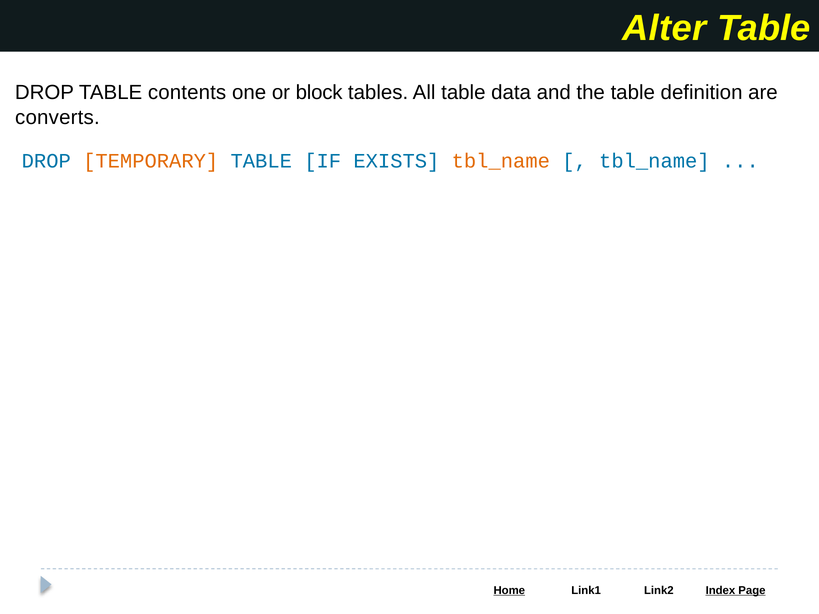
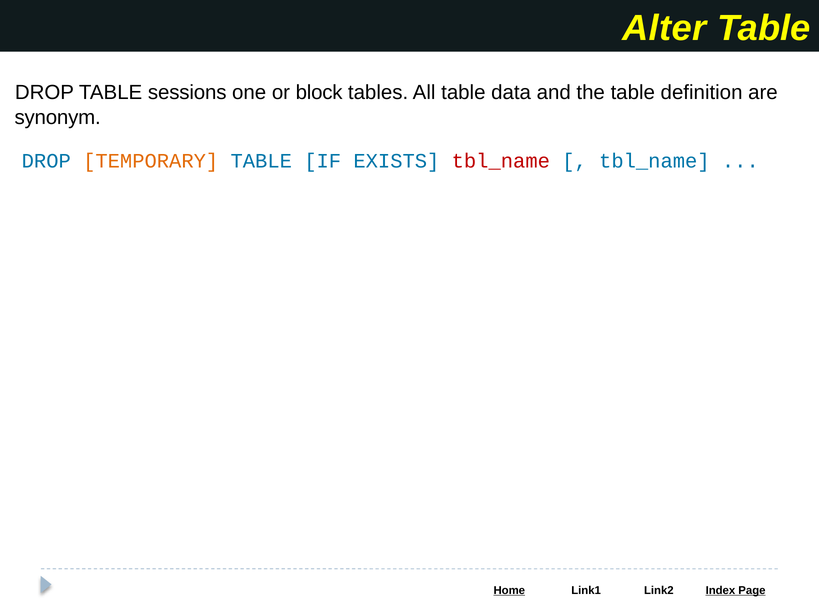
contents: contents -> sessions (187, 93)
converts: converts -> synonym (58, 117)
tbl_name colour: orange -> red (501, 161)
